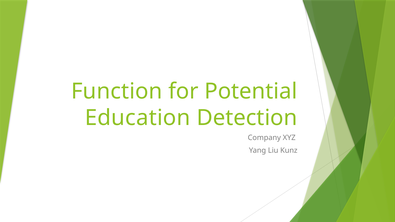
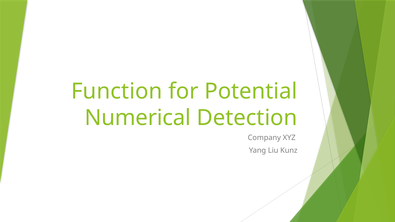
Education: Education -> Numerical (138, 118)
